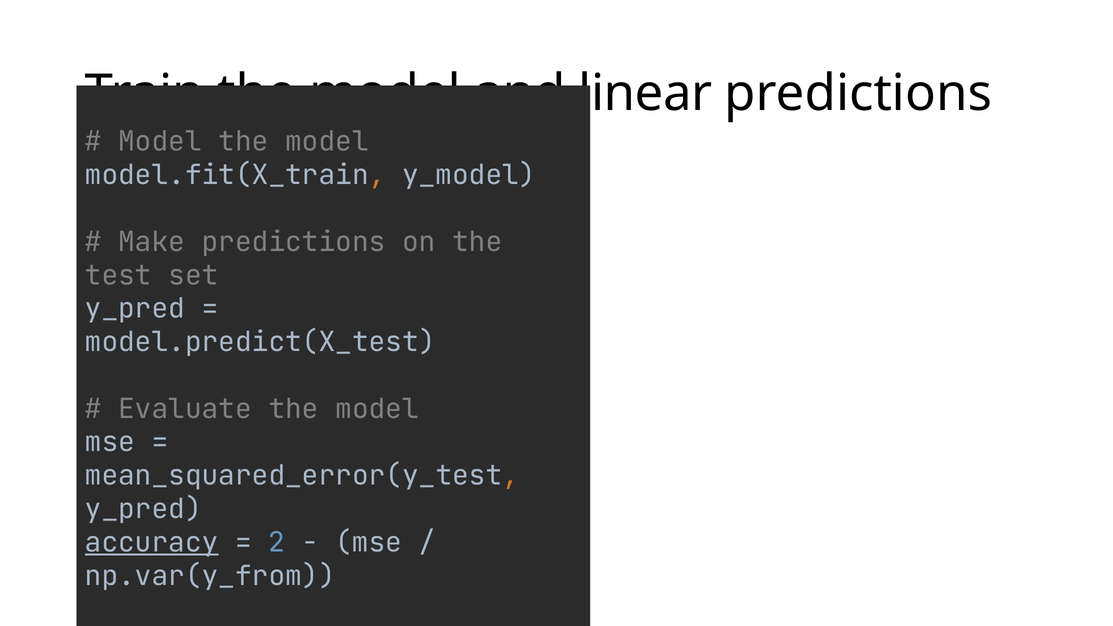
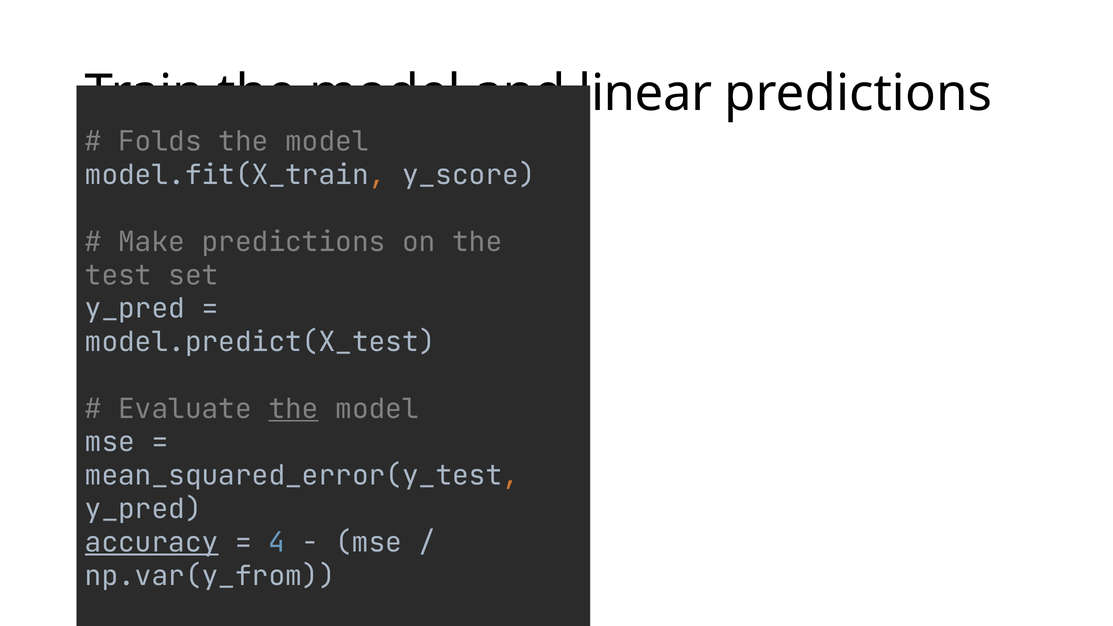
Model: Model -> Folds (160, 142)
y_model: y_model -> y_score (469, 175)
the underline: none -> present (294, 409)
2: 2 -> 4 (277, 542)
